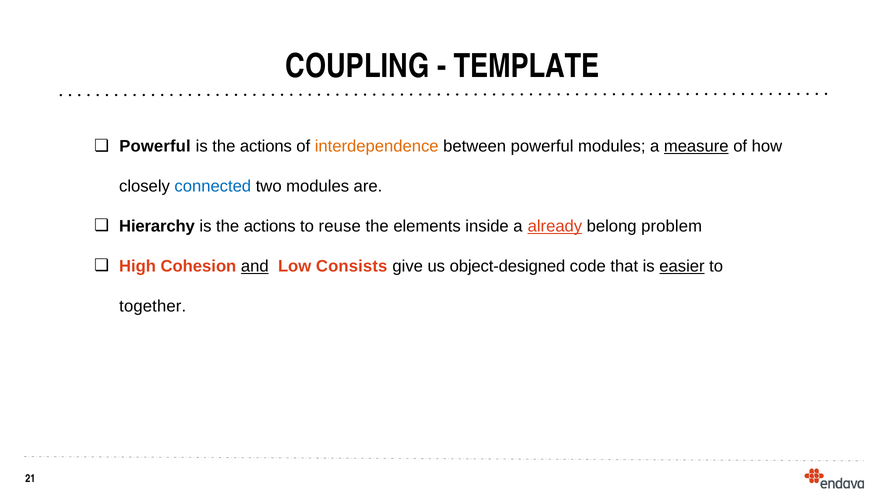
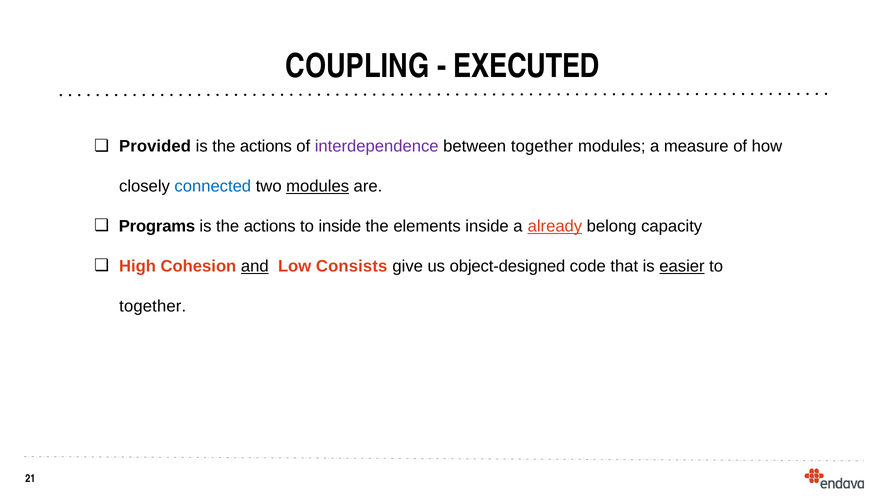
TEMPLATE: TEMPLATE -> EXECUTED (527, 66)
Powerful: Powerful -> Provided (155, 146)
interdependence colour: orange -> purple (377, 146)
between powerful: powerful -> together (542, 146)
measure underline: present -> none (696, 146)
modules underline: none -> present (318, 186)
Hierarchy: Hierarchy -> Programs (157, 226)
to reuse: reuse -> inside (340, 226)
problem: problem -> capacity (672, 226)
